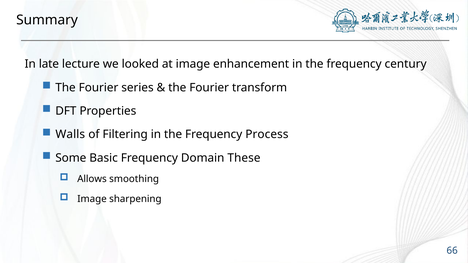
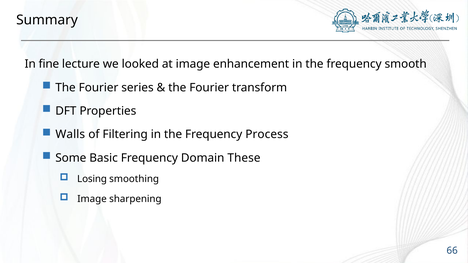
late: late -> fine (49, 64)
century: century -> smooth (406, 64)
Allows: Allows -> Losing (92, 179)
